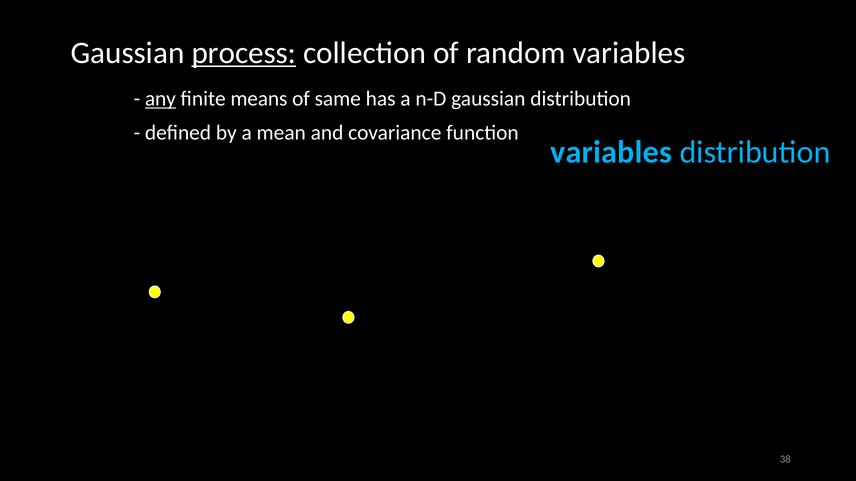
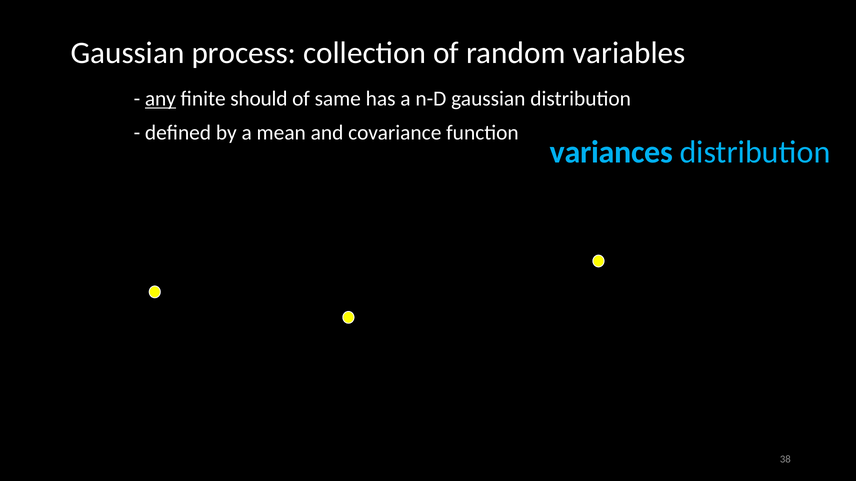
process underline: present -> none (244, 53)
means: means -> should (259, 99)
variables: variables -> variances (611, 152)
